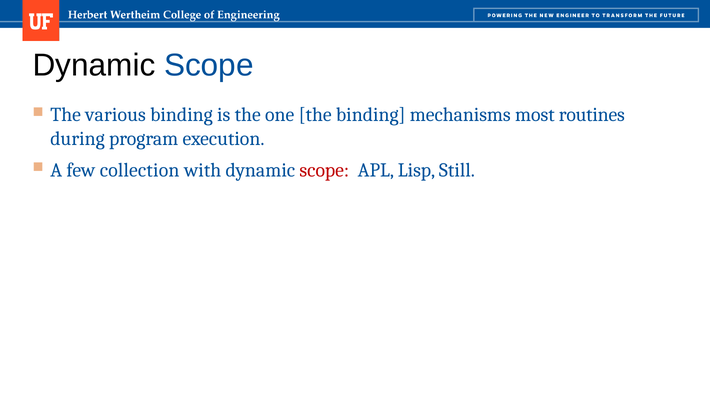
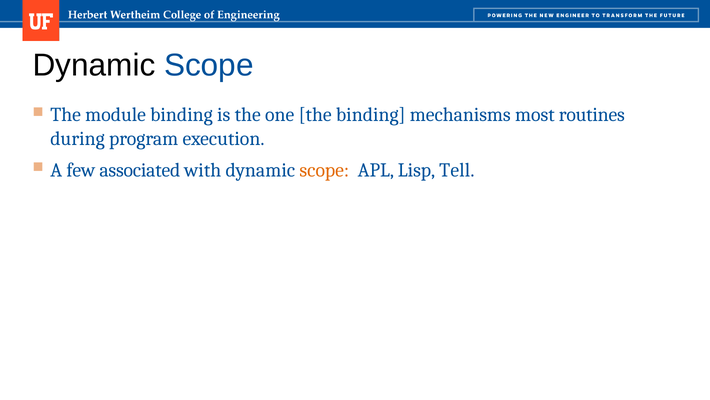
various: various -> module (116, 115)
collection: collection -> associated (140, 170)
scope colour: red -> orange (324, 170)
Still: Still -> Tell (457, 170)
